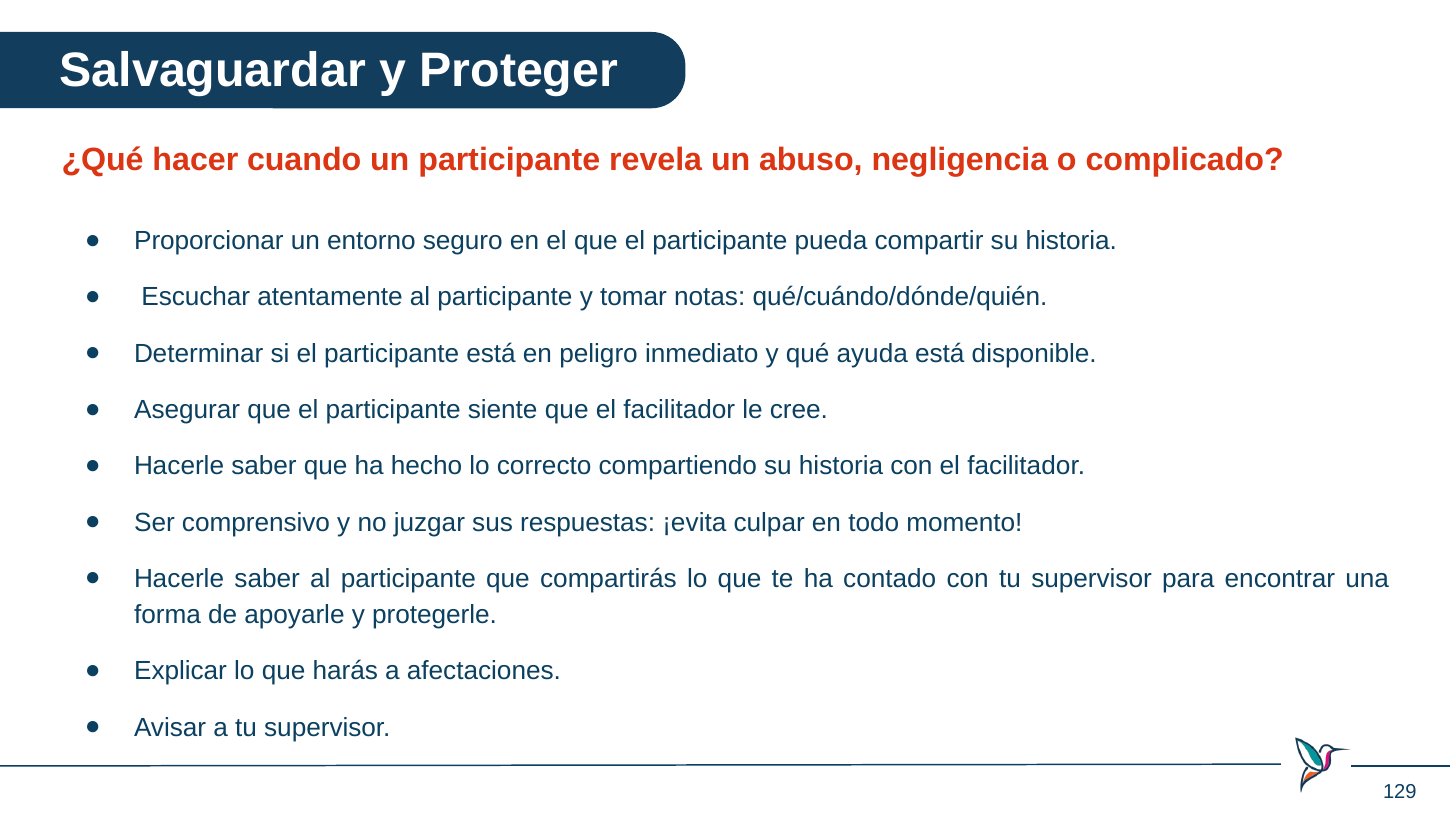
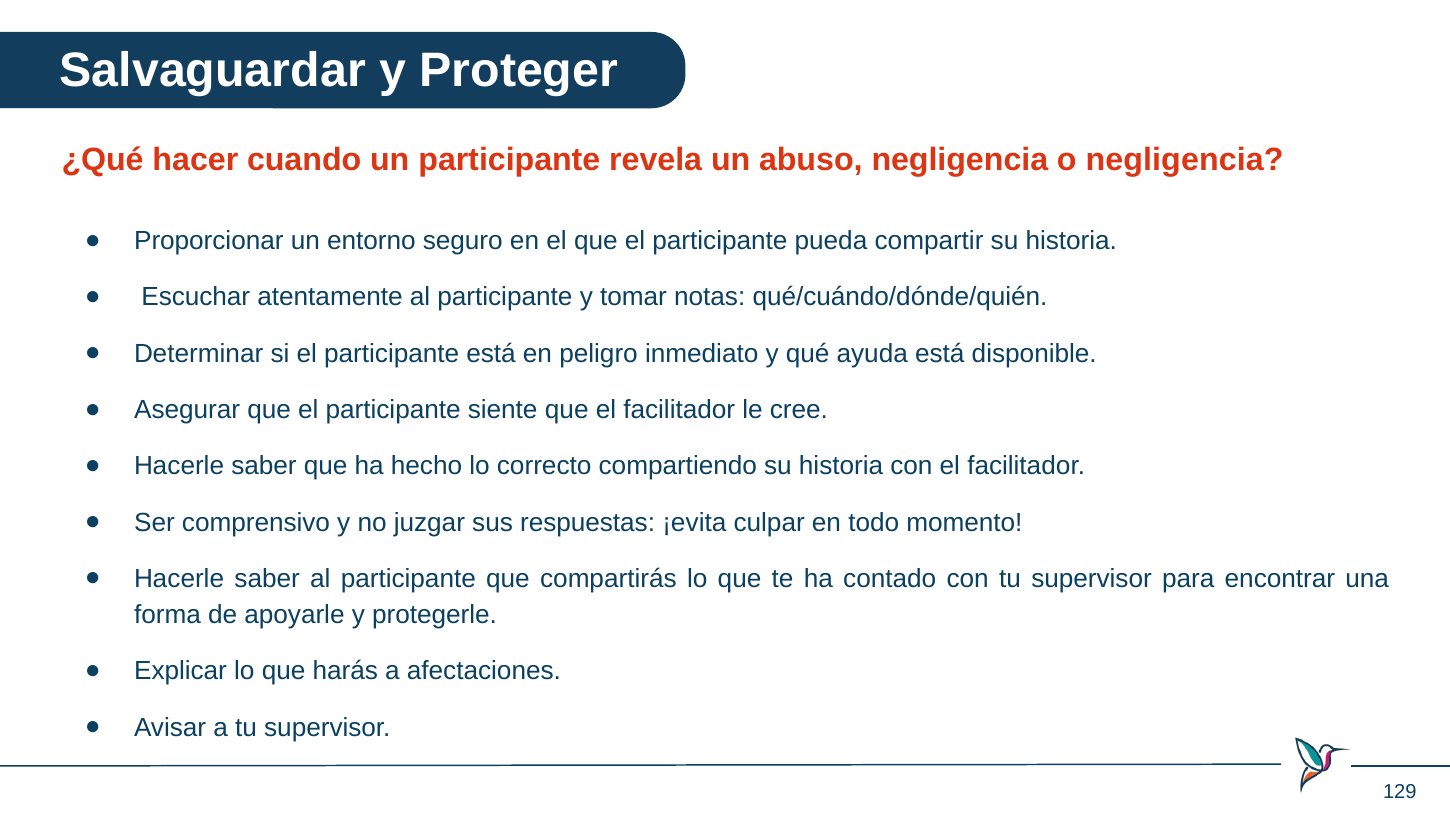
o complicado: complicado -> negligencia (1185, 160)
